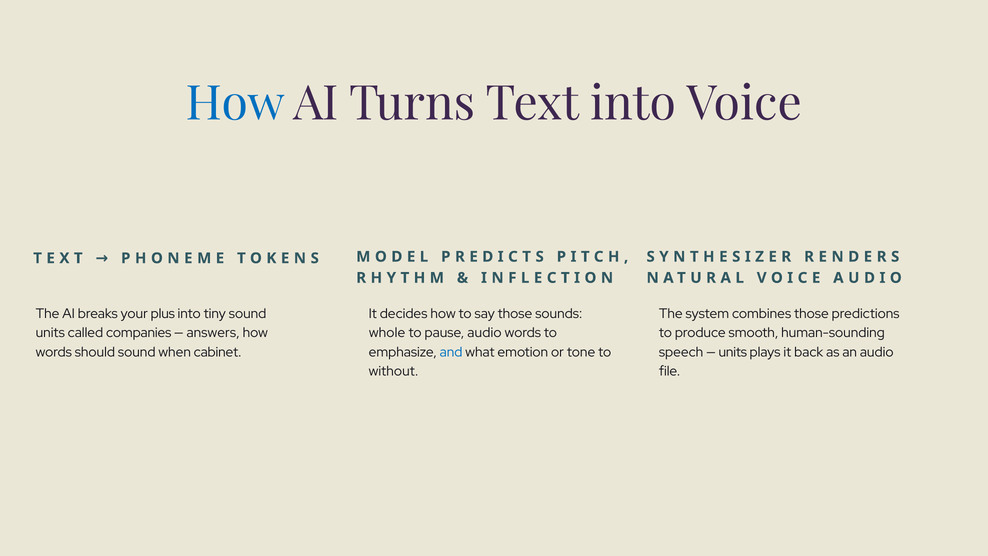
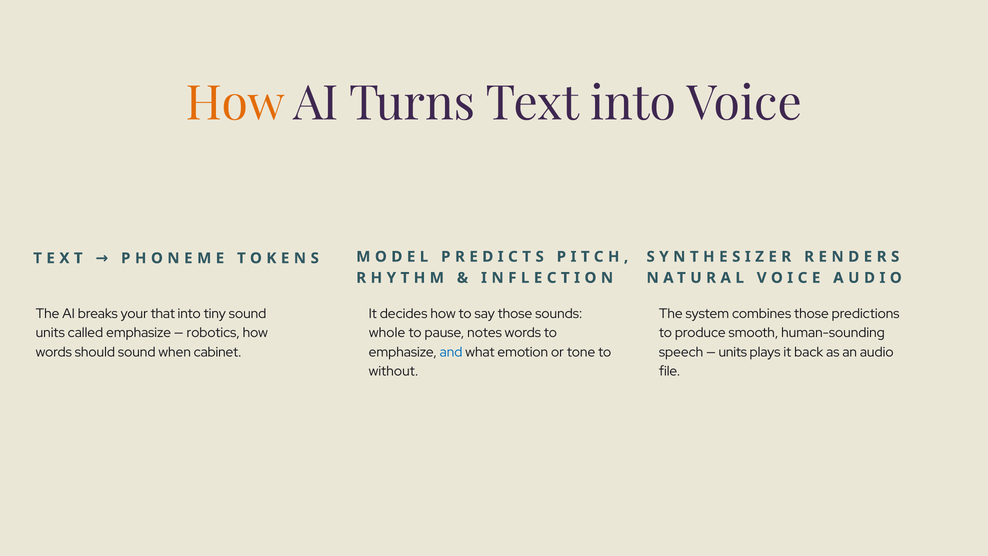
How colour: blue -> orange (235, 104)
plus: plus -> that (163, 313)
called companies: companies -> emphasize (139, 333)
answers: answers -> robotics (213, 333)
pause audio: audio -> notes (485, 333)
